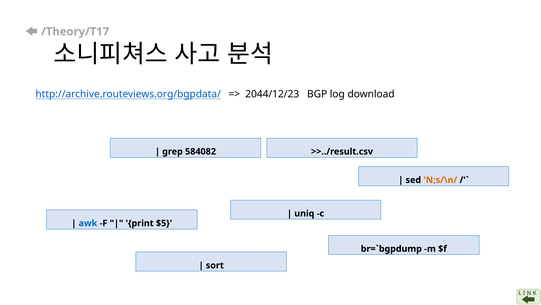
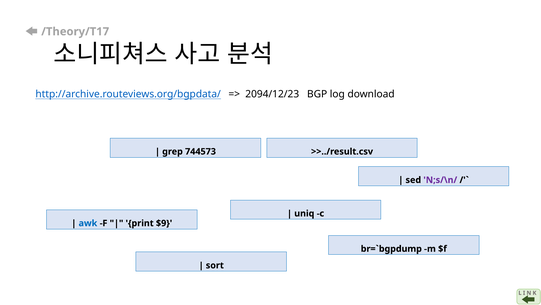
2044/12/23: 2044/12/23 -> 2094/12/23 (272, 94)
584082: 584082 -> 744573 (201, 151)
N;s/\n/ colour: orange -> purple (440, 180)
$5: $5 -> $9 (164, 223)
